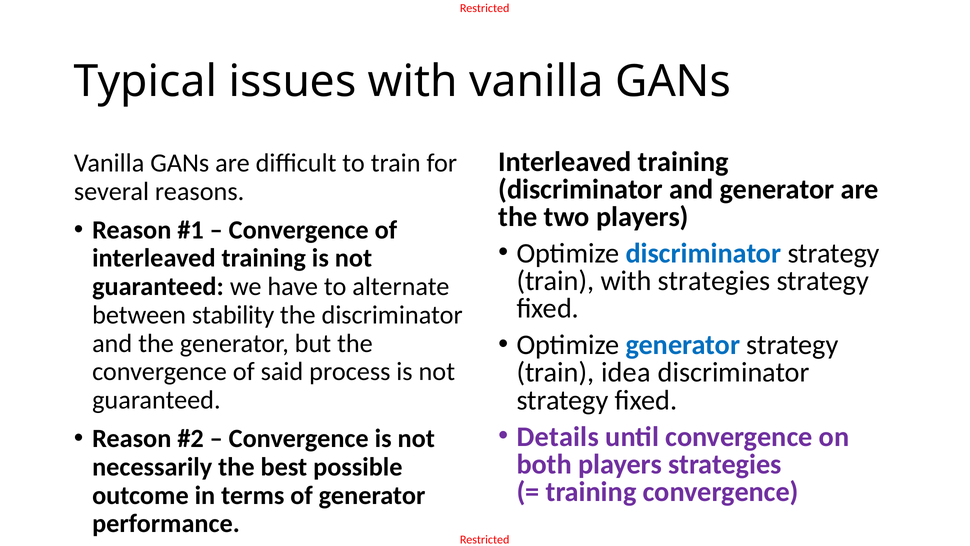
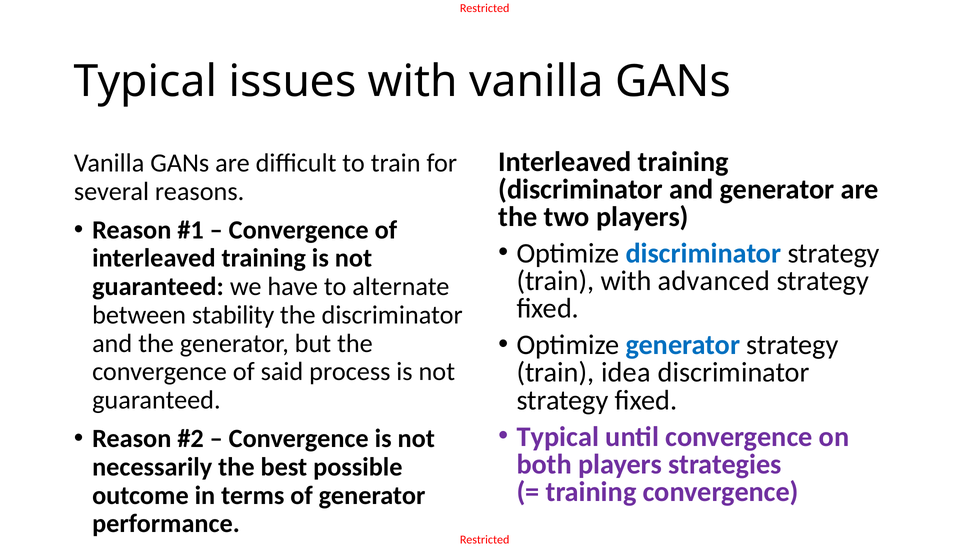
with strategies: strategies -> advanced (714, 281)
Details: Details -> Typical (558, 437)
